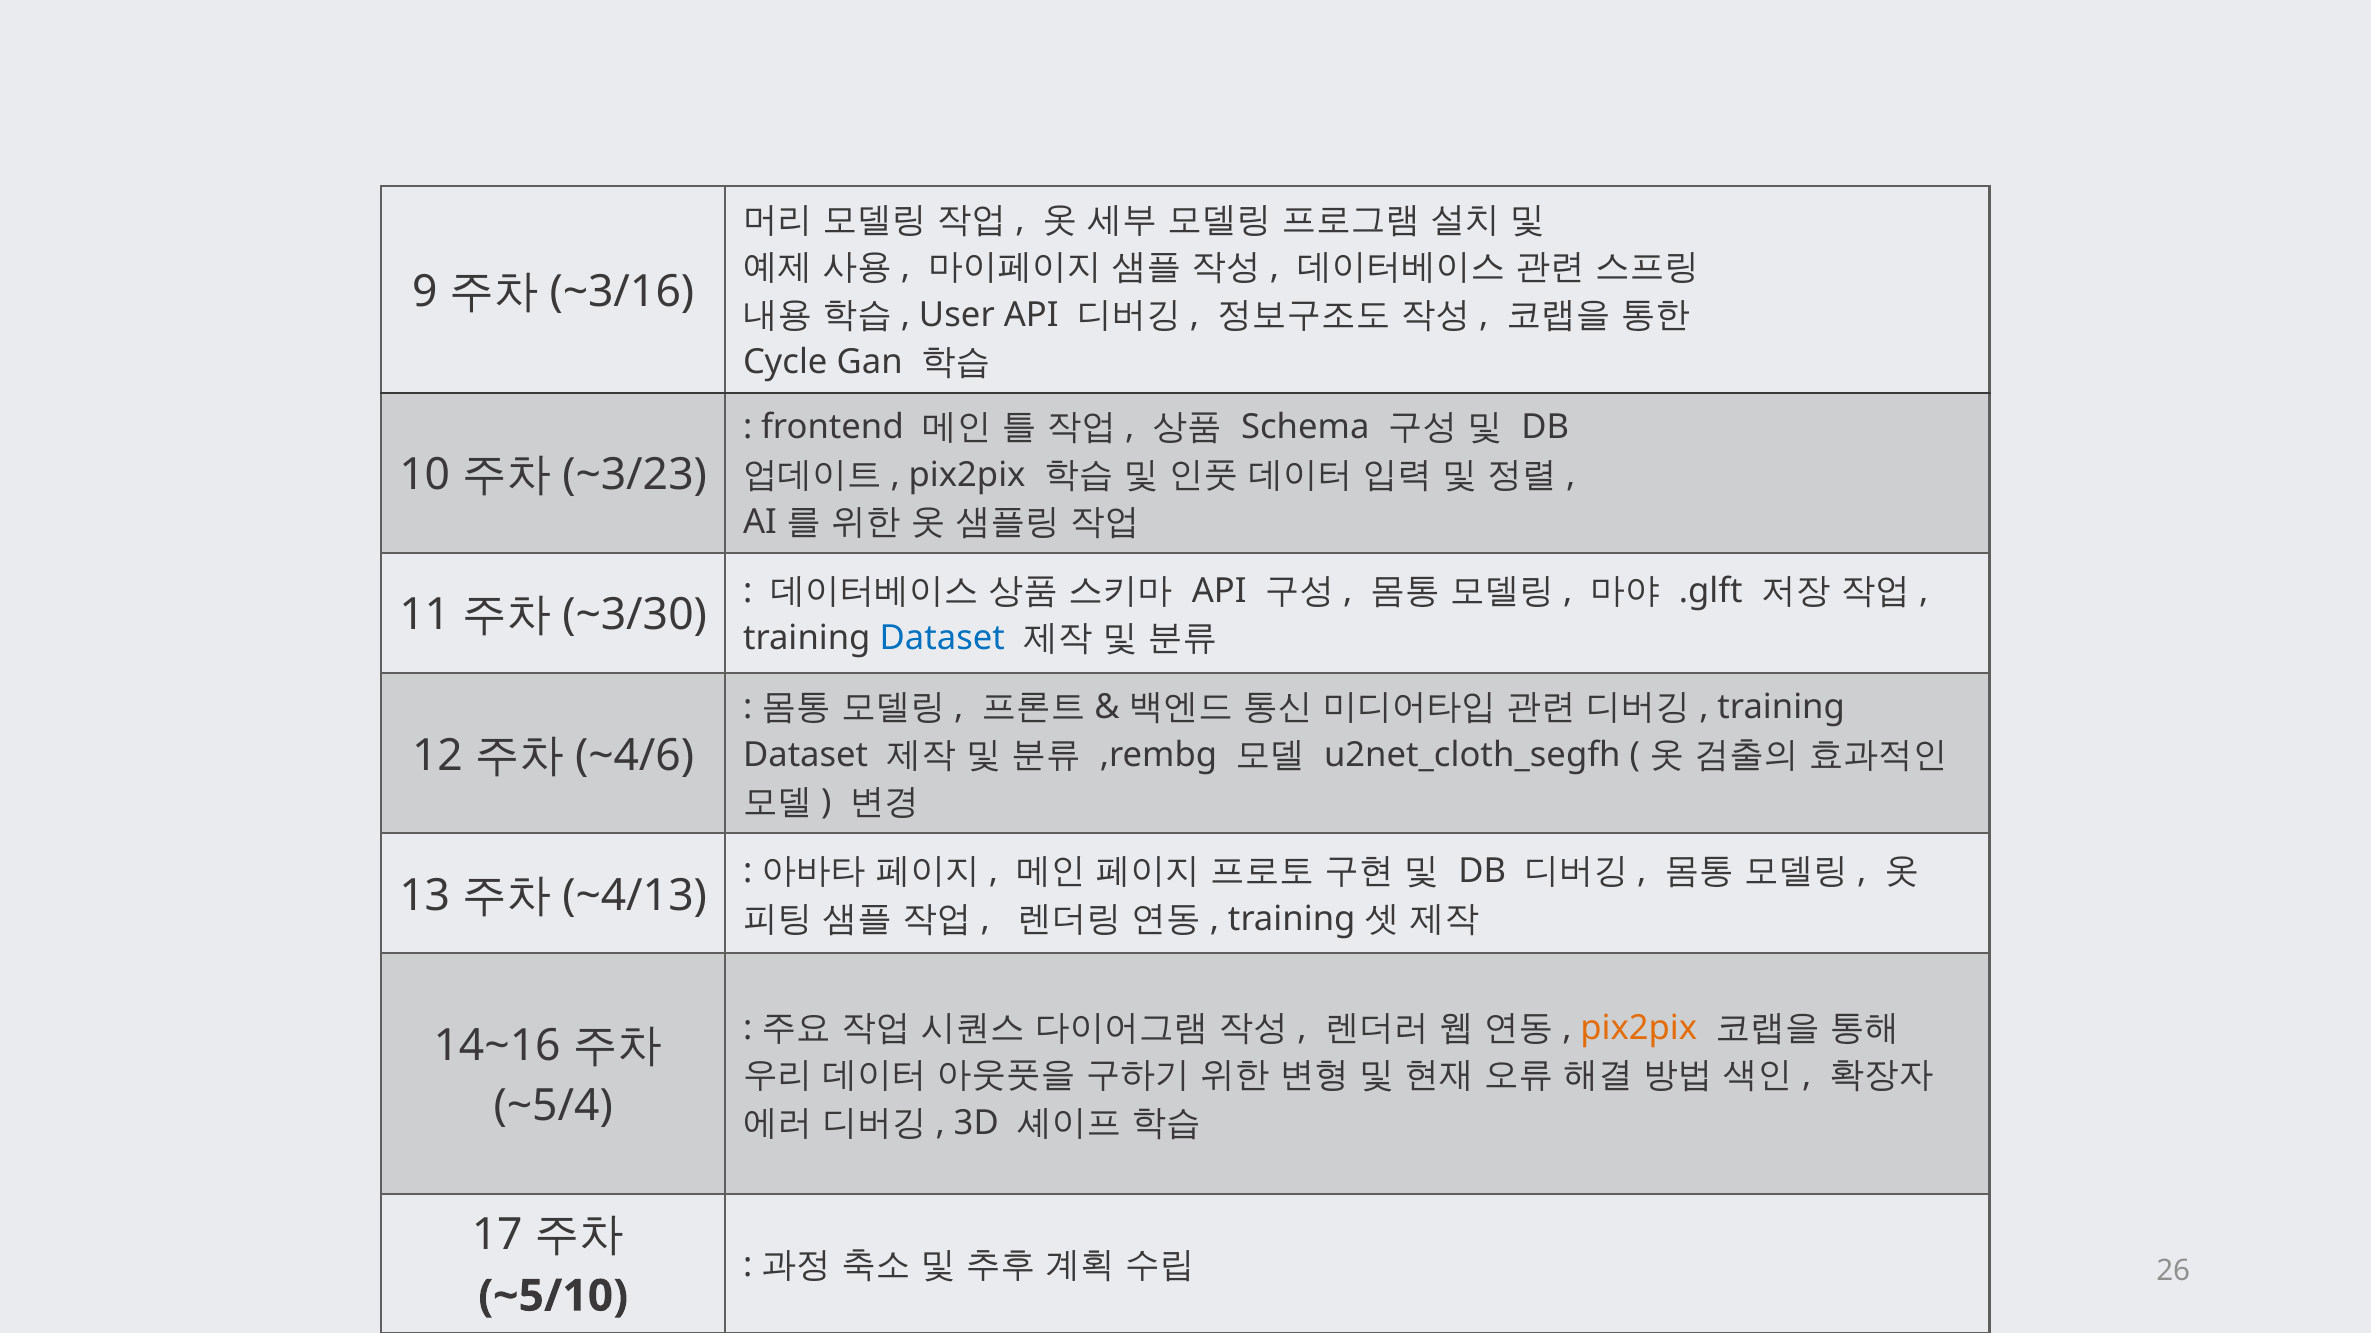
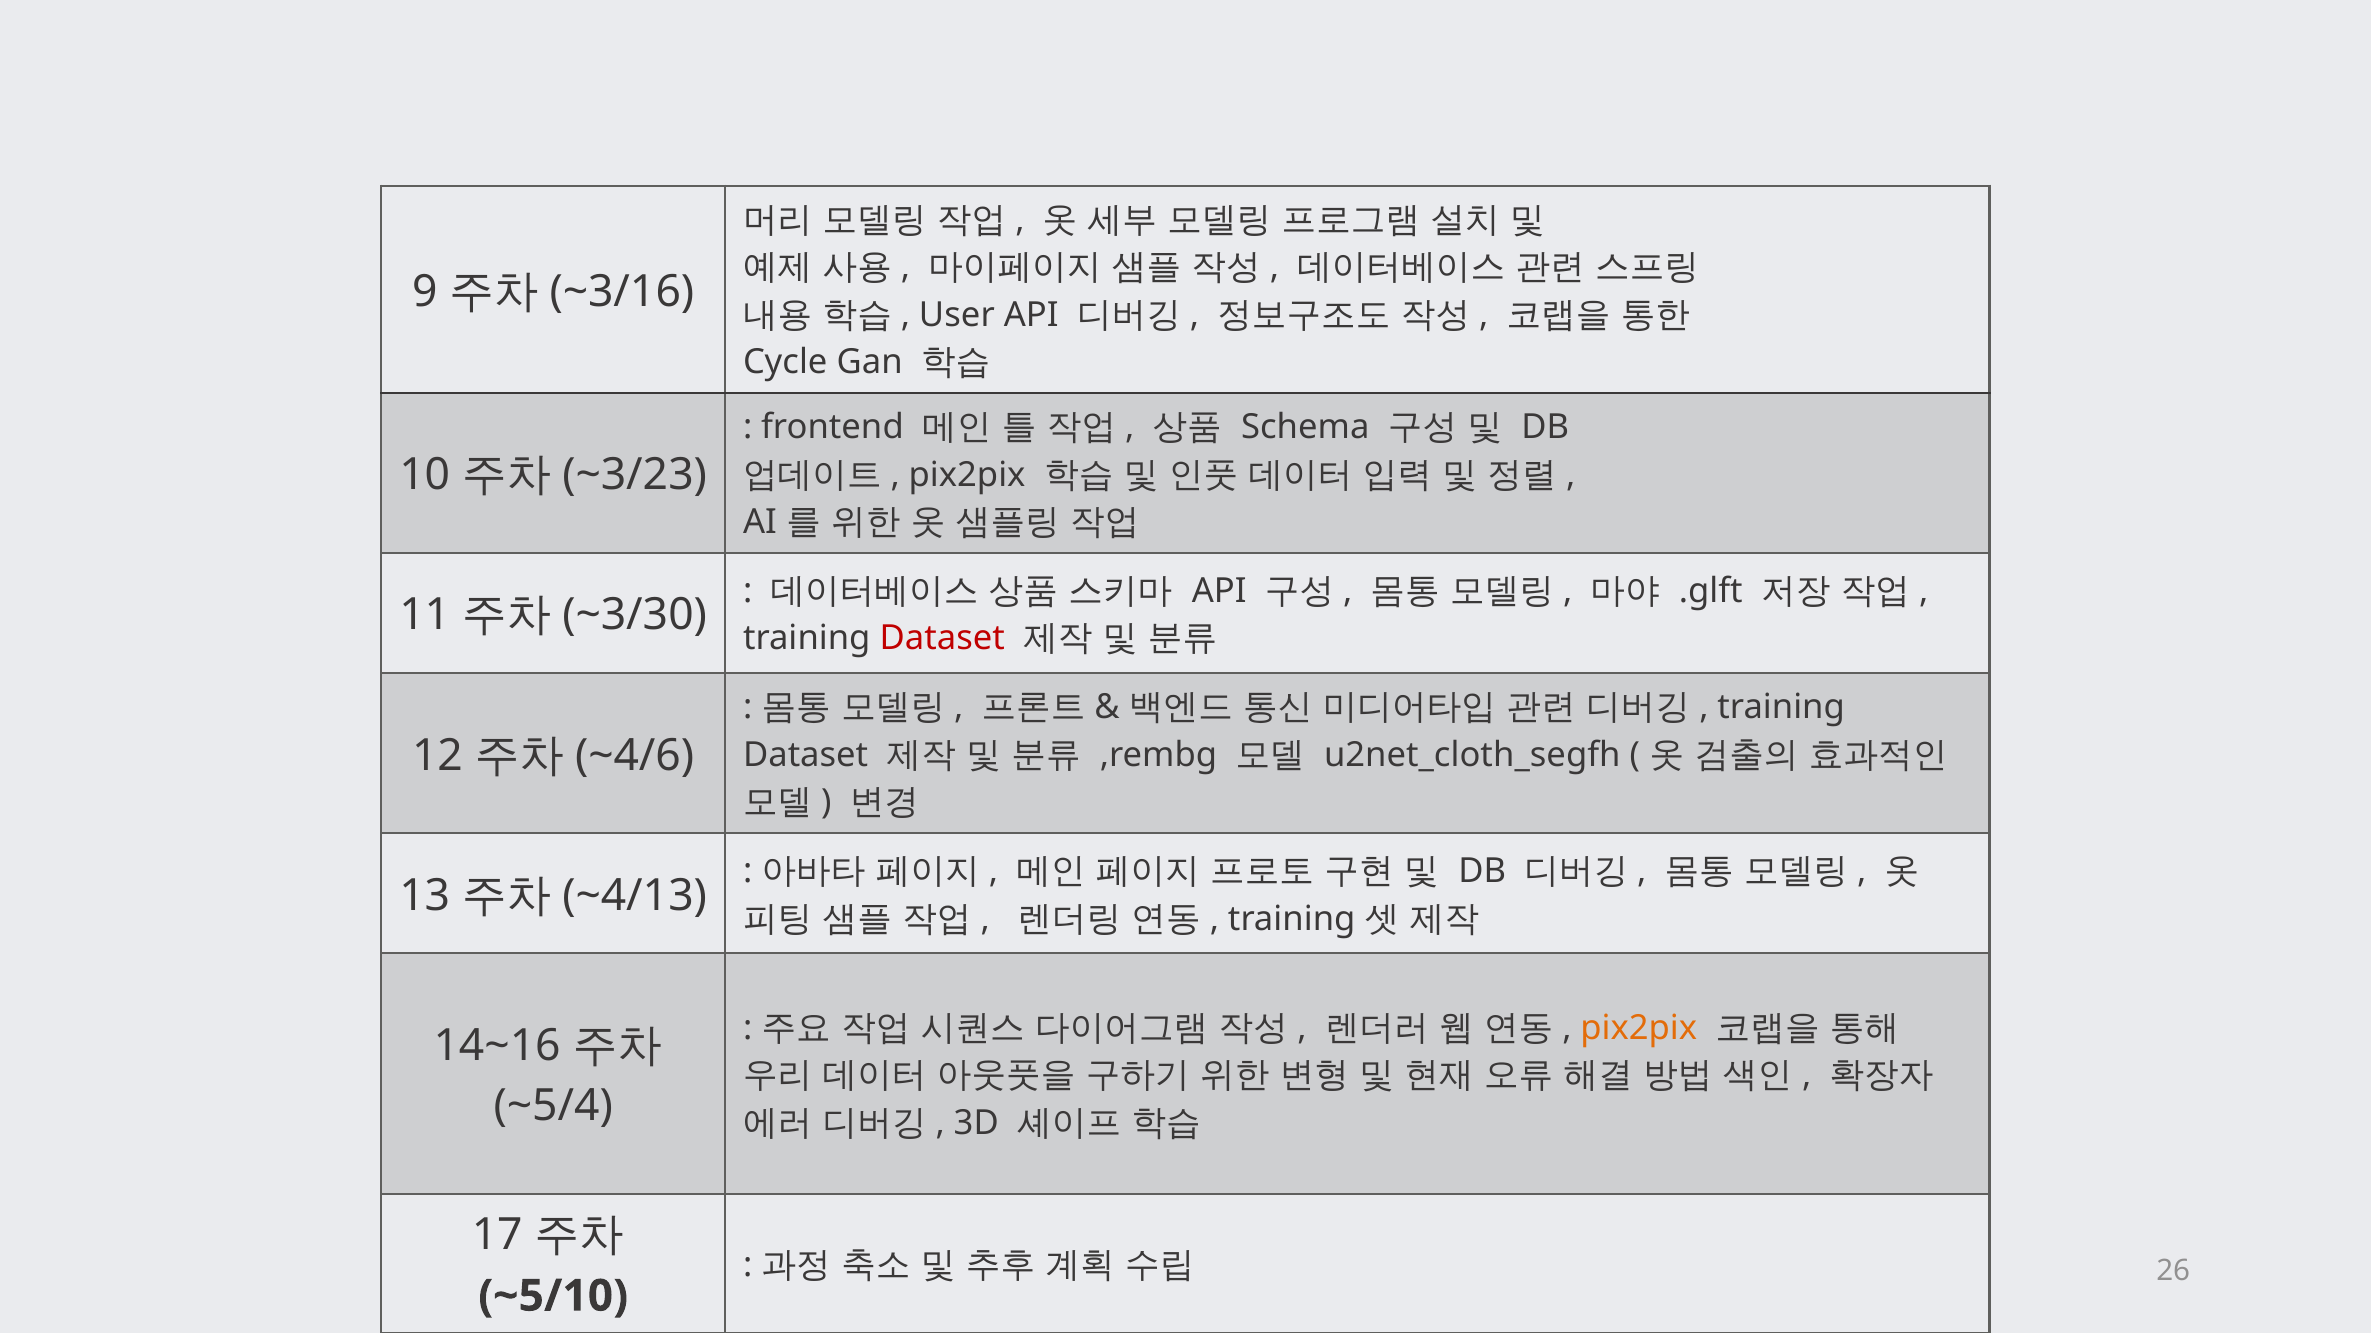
Dataset colour: blue -> red (942, 639)
